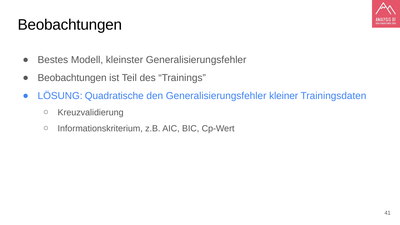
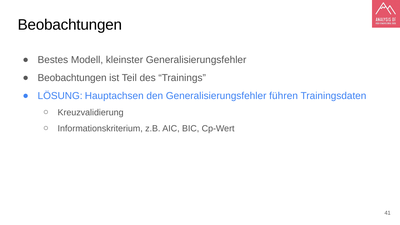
Quadratische: Quadratische -> Hauptachsen (114, 96)
kleiner: kleiner -> führen (284, 96)
